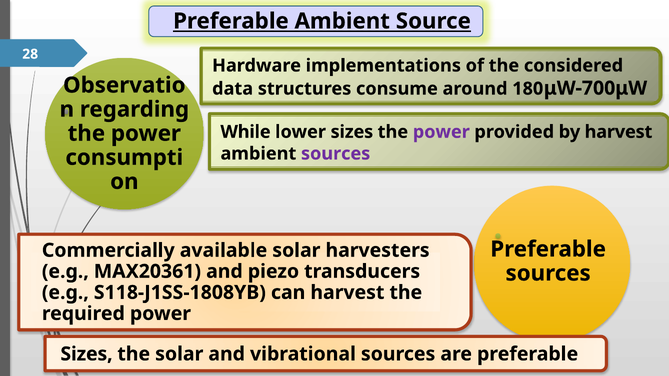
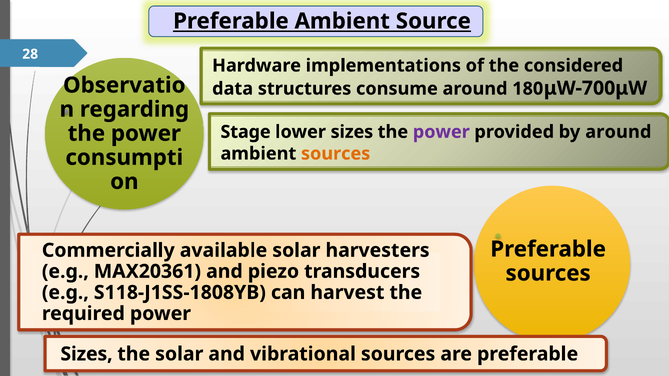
While: While -> Stage (246, 132)
by harvest: harvest -> around (618, 132)
sources colour: purple -> orange (336, 154)
